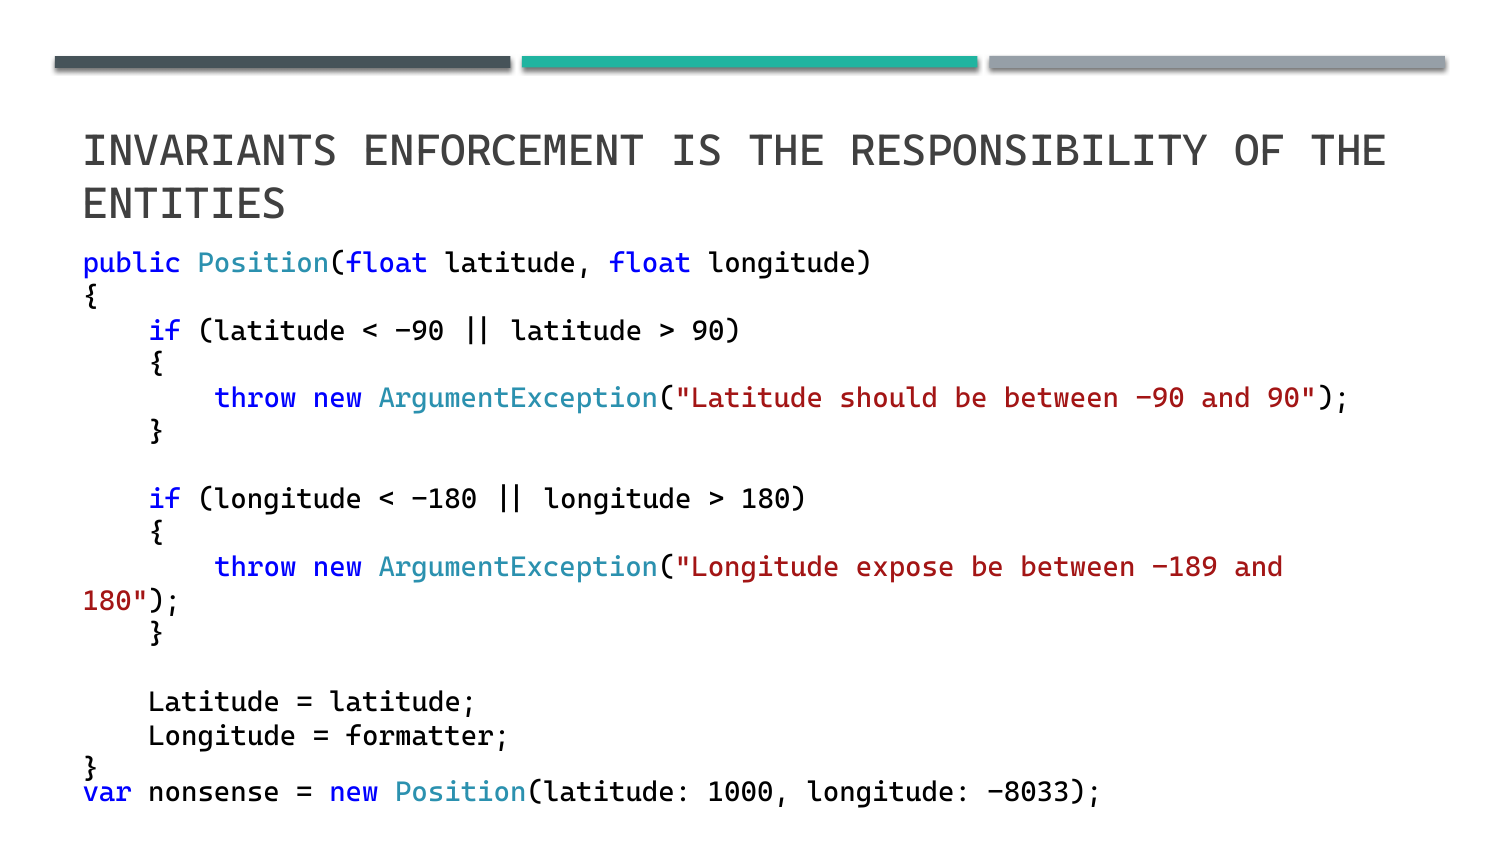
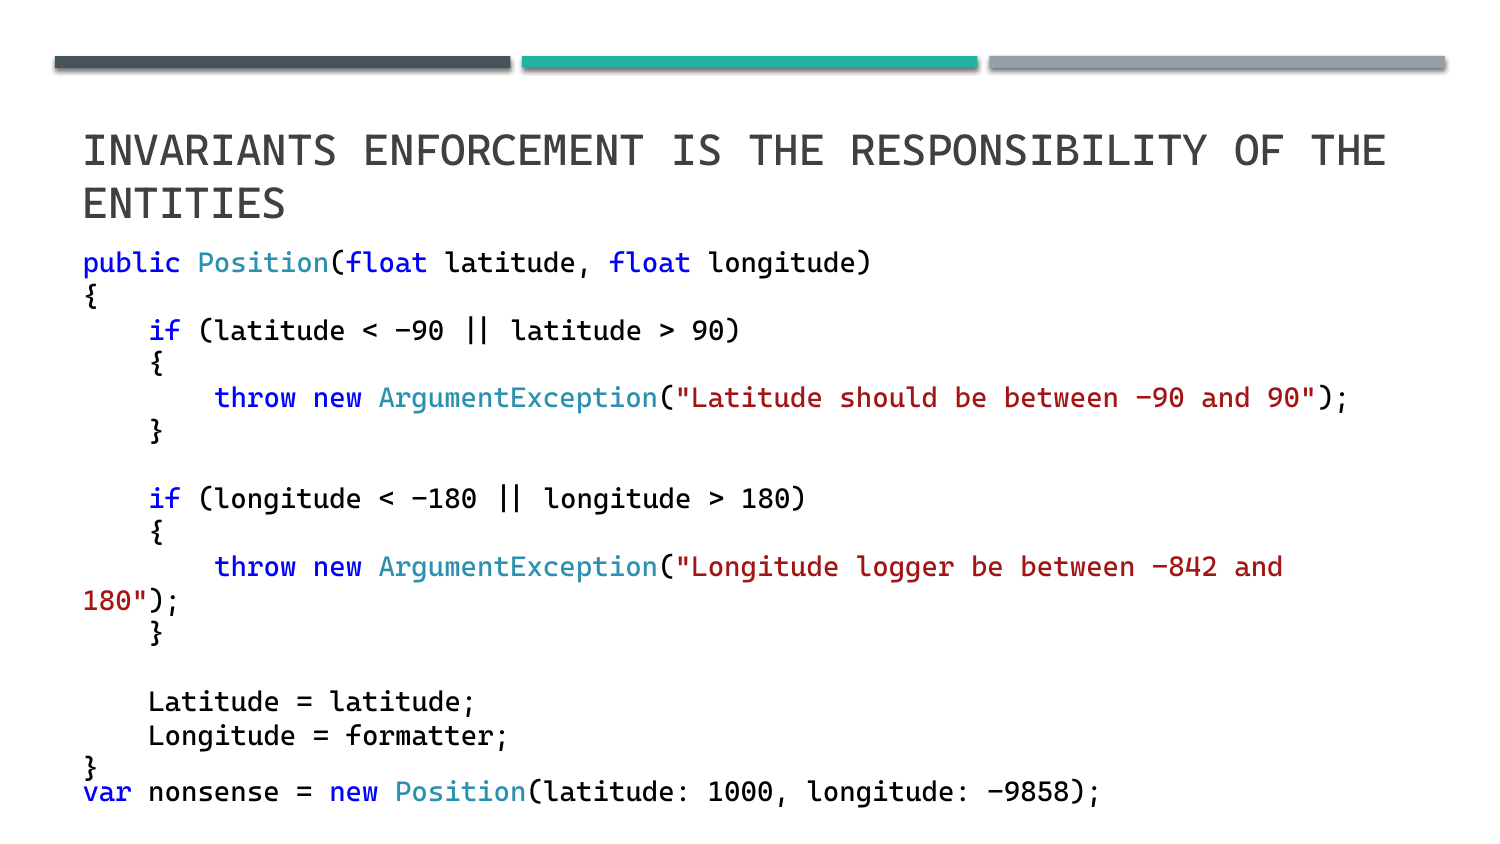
expose: expose -> logger (905, 567)
-189: -189 -> -842 (1185, 567)
-8033: -8033 -> -9858 (1045, 792)
